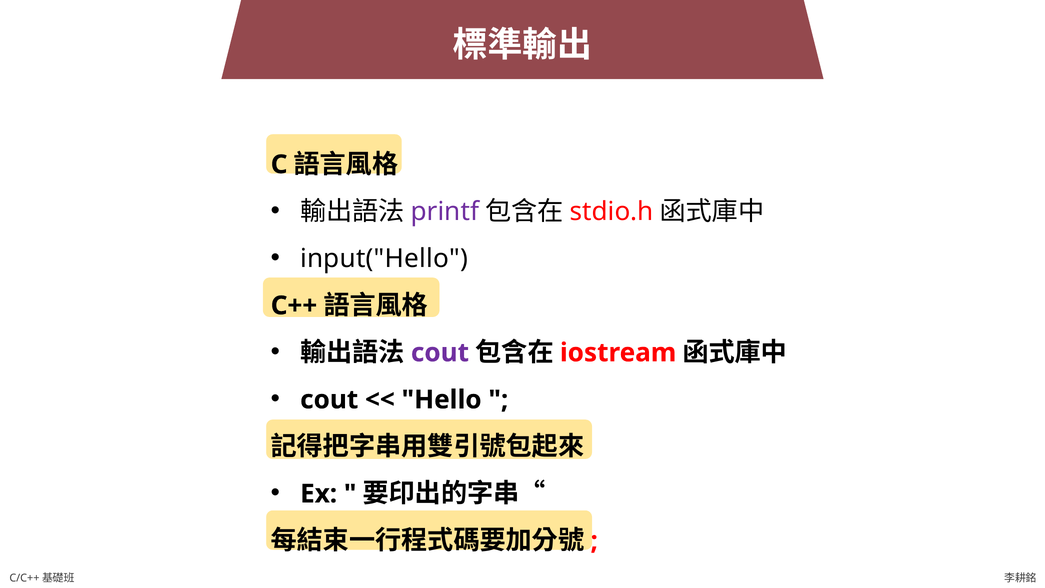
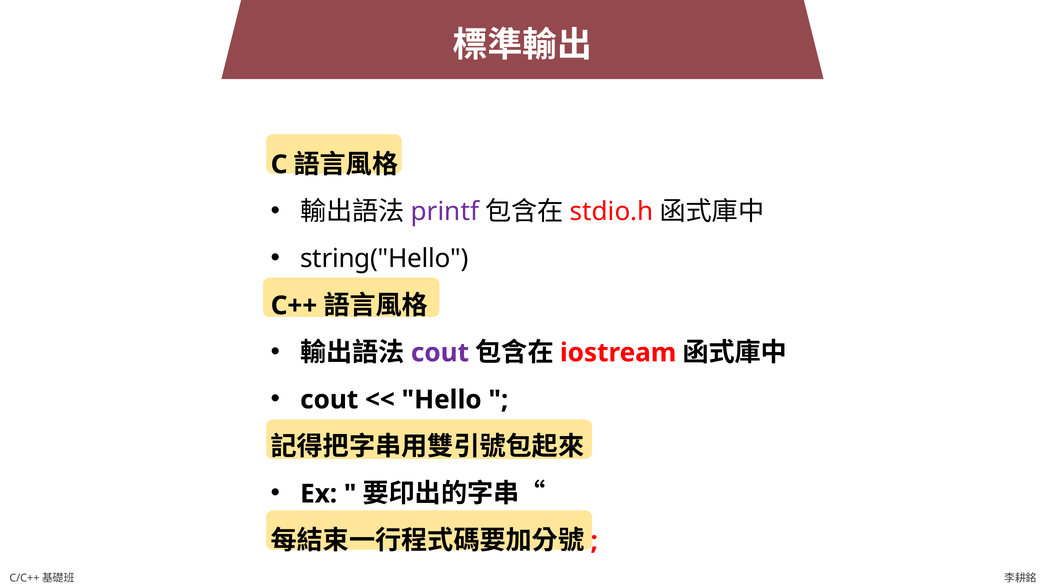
input("Hello: input("Hello -> string("Hello (384, 259)
